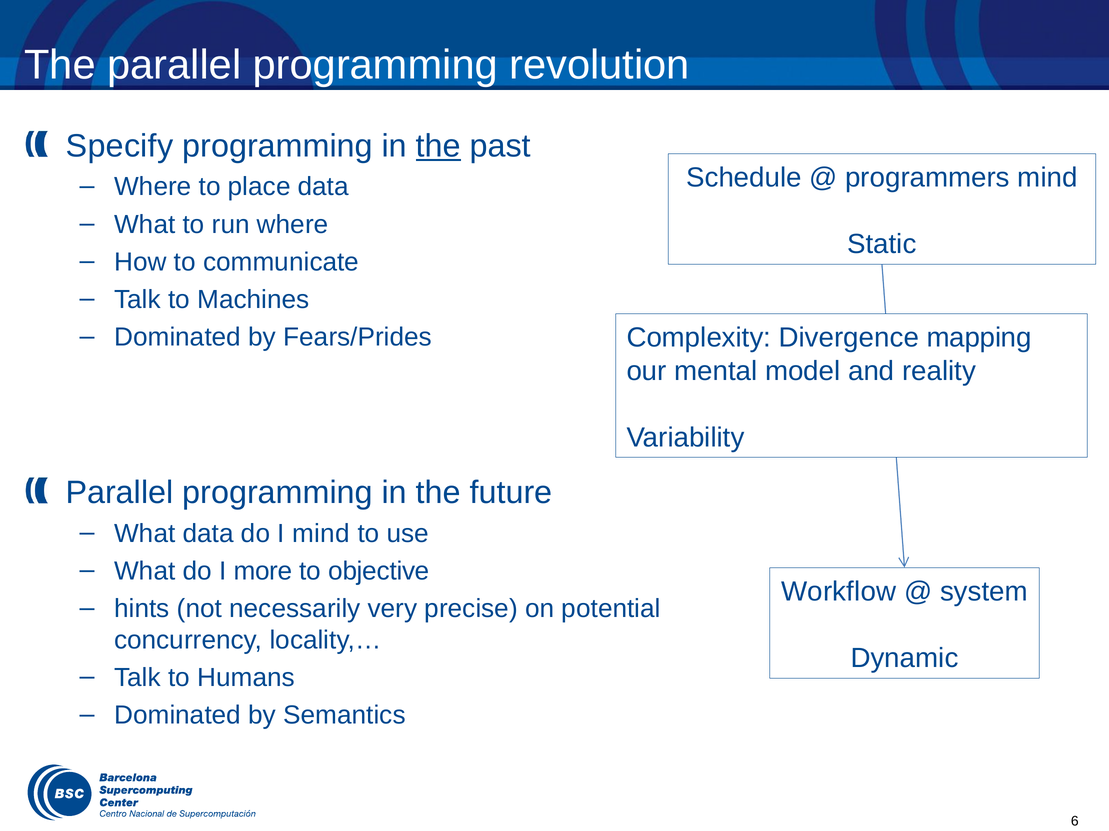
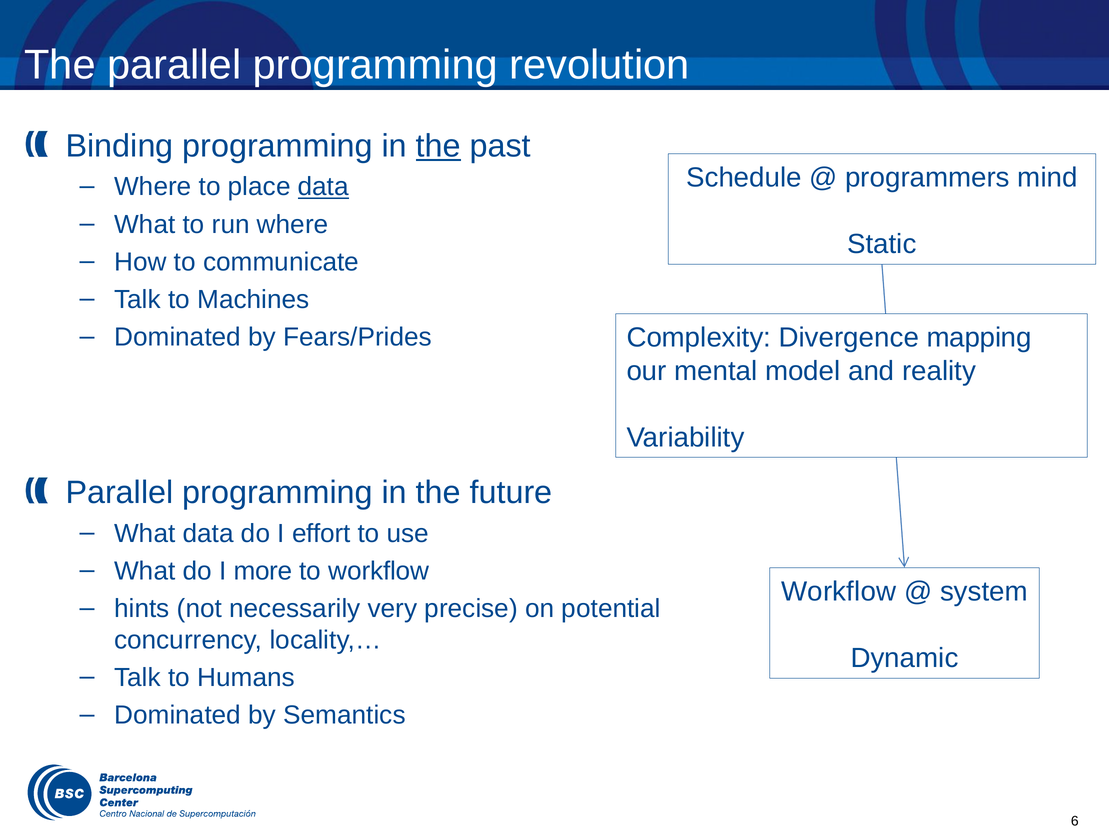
Specify: Specify -> Binding (120, 146)
data underline: none -> present (323, 187)
I mind: mind -> effort (321, 534)
to objective: objective -> workflow (379, 572)
